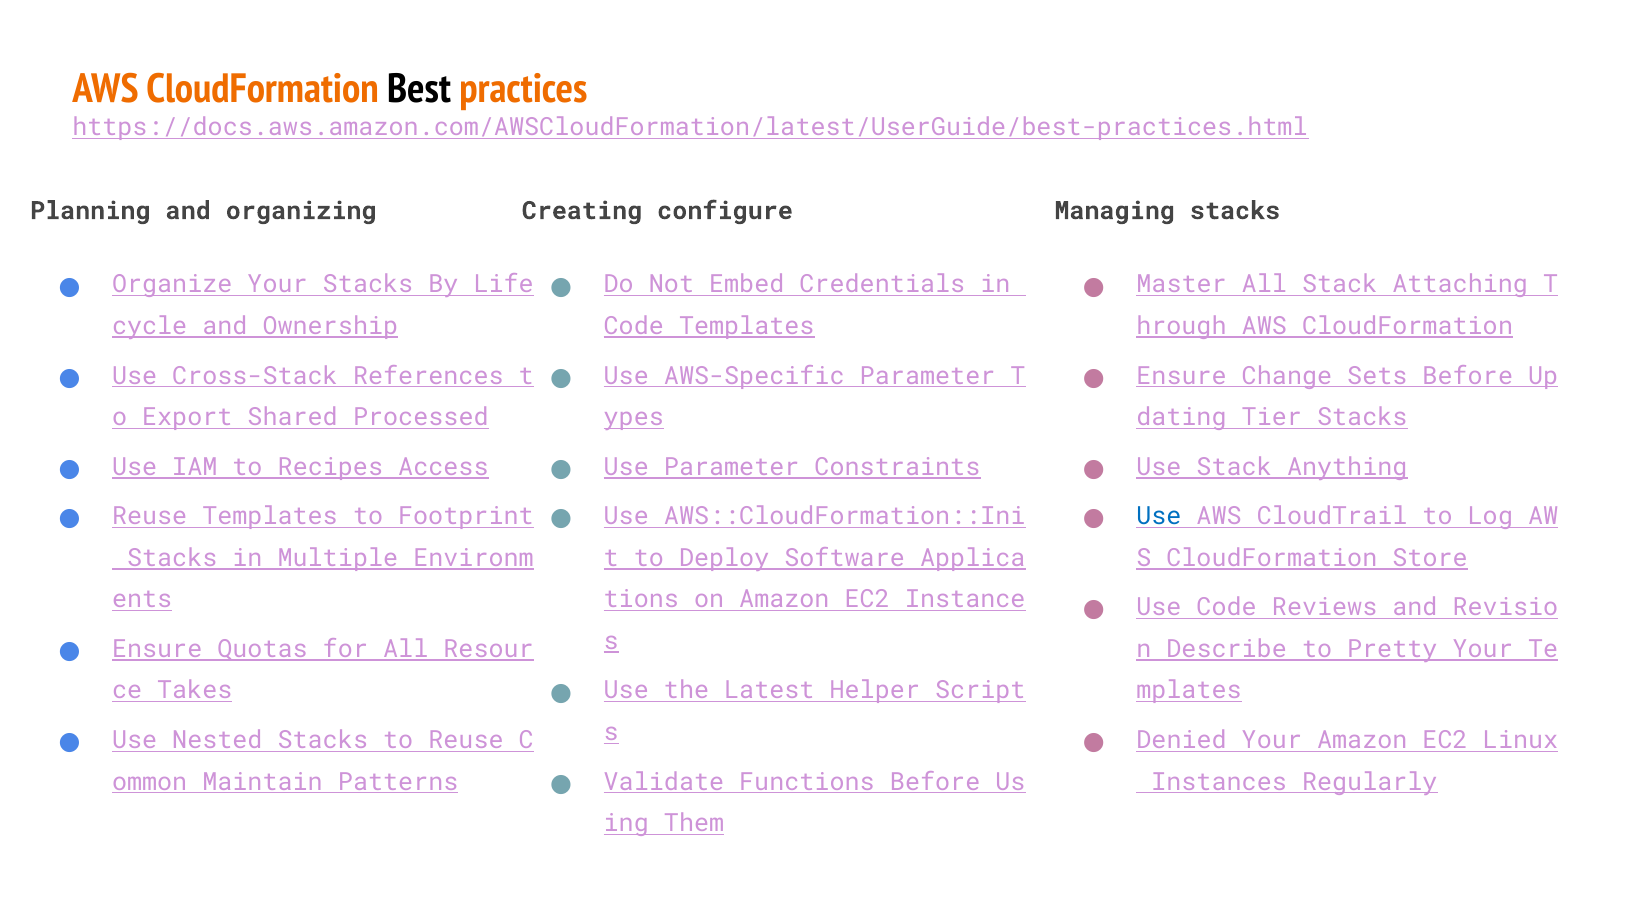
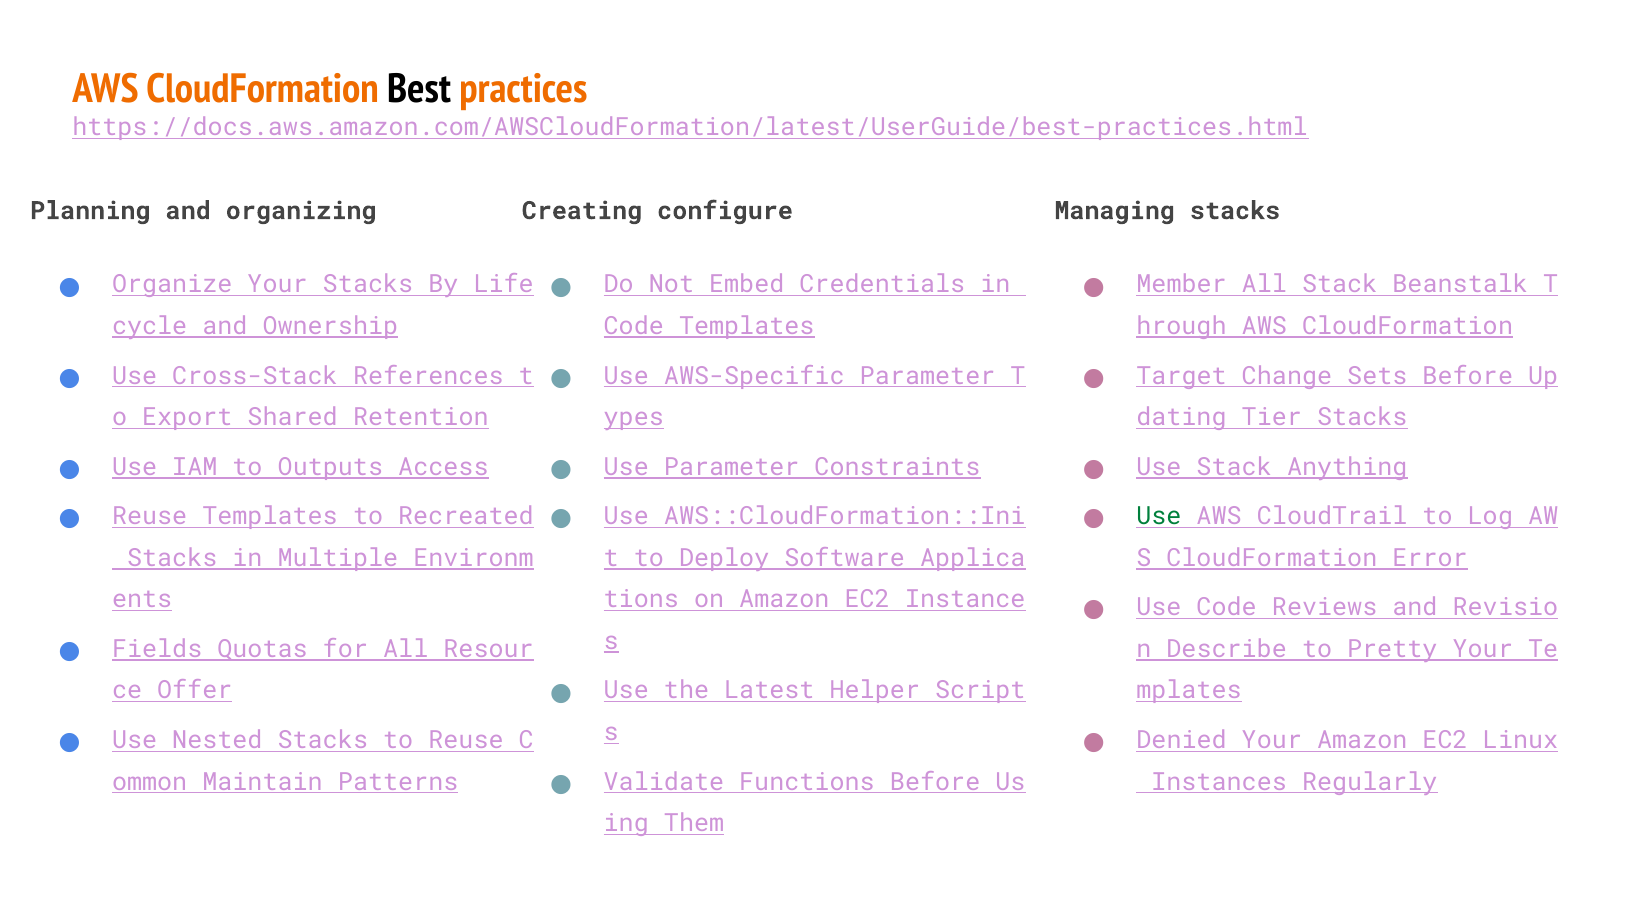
Master: Master -> Member (1182, 285)
Attaching: Attaching -> Beanstalk (1460, 285)
Ensure: Ensure -> Target (1182, 376)
Processed: Processed -> Retention (421, 417)
Recipes: Recipes -> Outputs (330, 467)
Footprint: Footprint -> Recreated (466, 516)
Use colour: blue -> green (1159, 516)
Store: Store -> Error (1430, 558)
Ensure: Ensure -> Fields (157, 649)
Takes: Takes -> Offer (195, 691)
